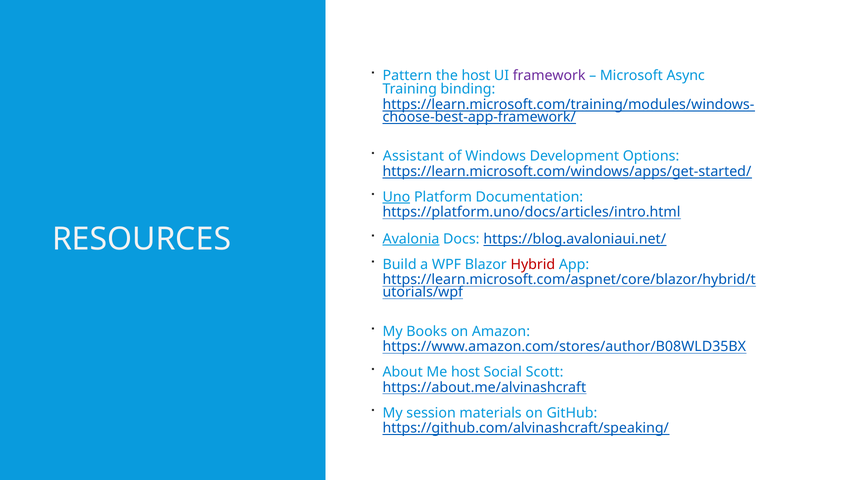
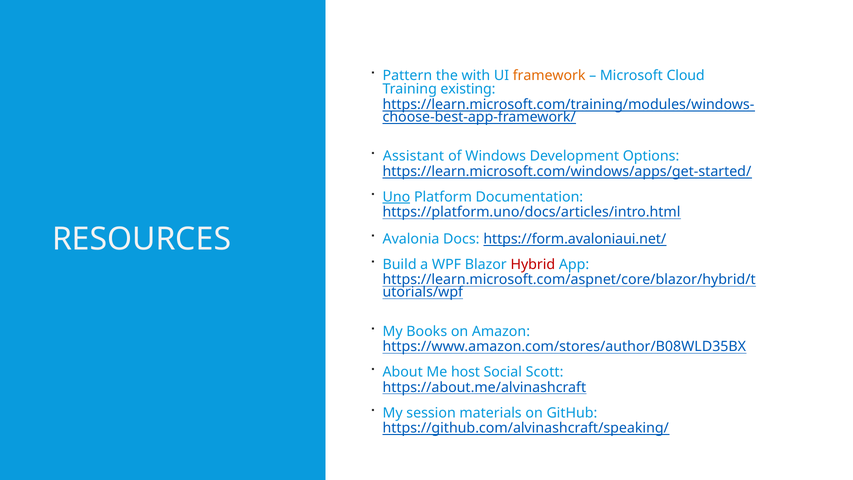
the host: host -> with (476, 75)
framework colour: purple -> orange (549, 75)
Async: Async -> Cloud (686, 75)
binding: binding -> existing (468, 89)
Avalonia underline: present -> none (411, 239)
https://blog.avaloniaui.net/: https://blog.avaloniaui.net/ -> https://form.avaloniaui.net/ (575, 239)
